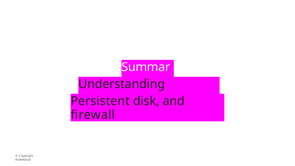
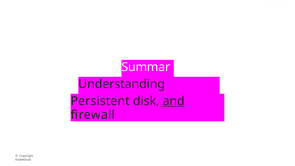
and underline: none -> present (174, 101)
